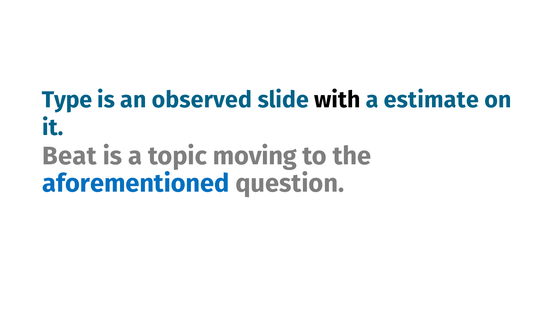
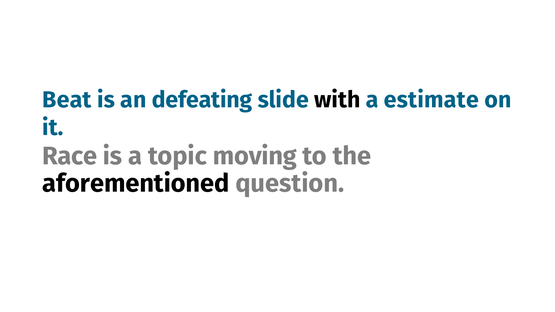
Type: Type -> Beat (67, 100)
observed: observed -> defeating (202, 100)
Beat: Beat -> Race (70, 156)
aforementioned colour: blue -> black (136, 184)
